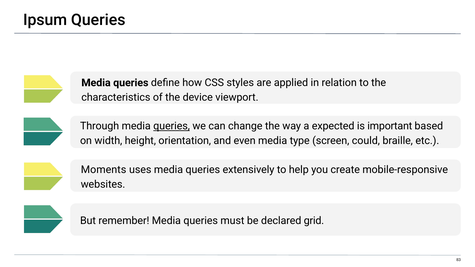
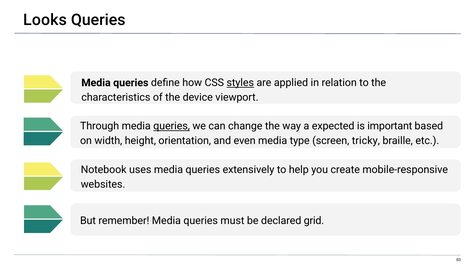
Ipsum: Ipsum -> Looks (45, 20)
styles underline: none -> present (240, 83)
could: could -> tricky (366, 141)
Moments: Moments -> Notebook (104, 170)
